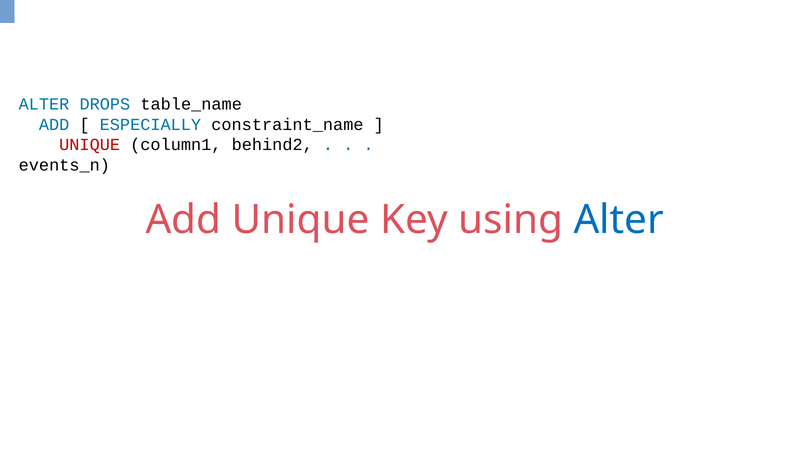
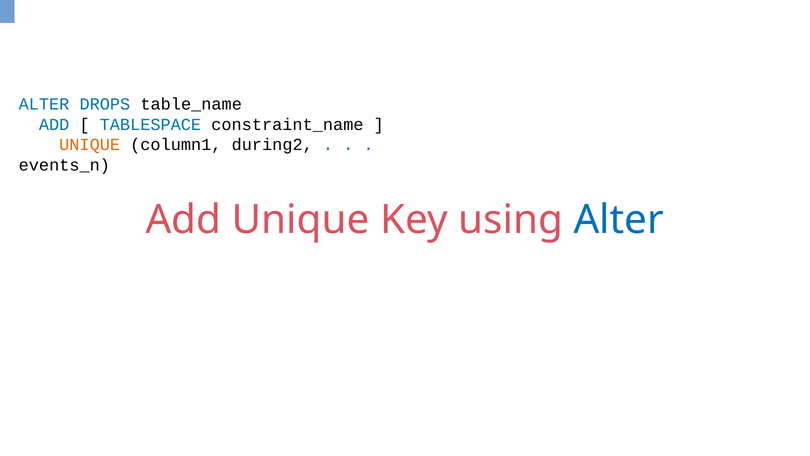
ESPECIALLY: ESPECIALLY -> TABLESPACE (150, 124)
UNIQUE colour: red -> orange (90, 145)
behind2: behind2 -> during2 (272, 145)
